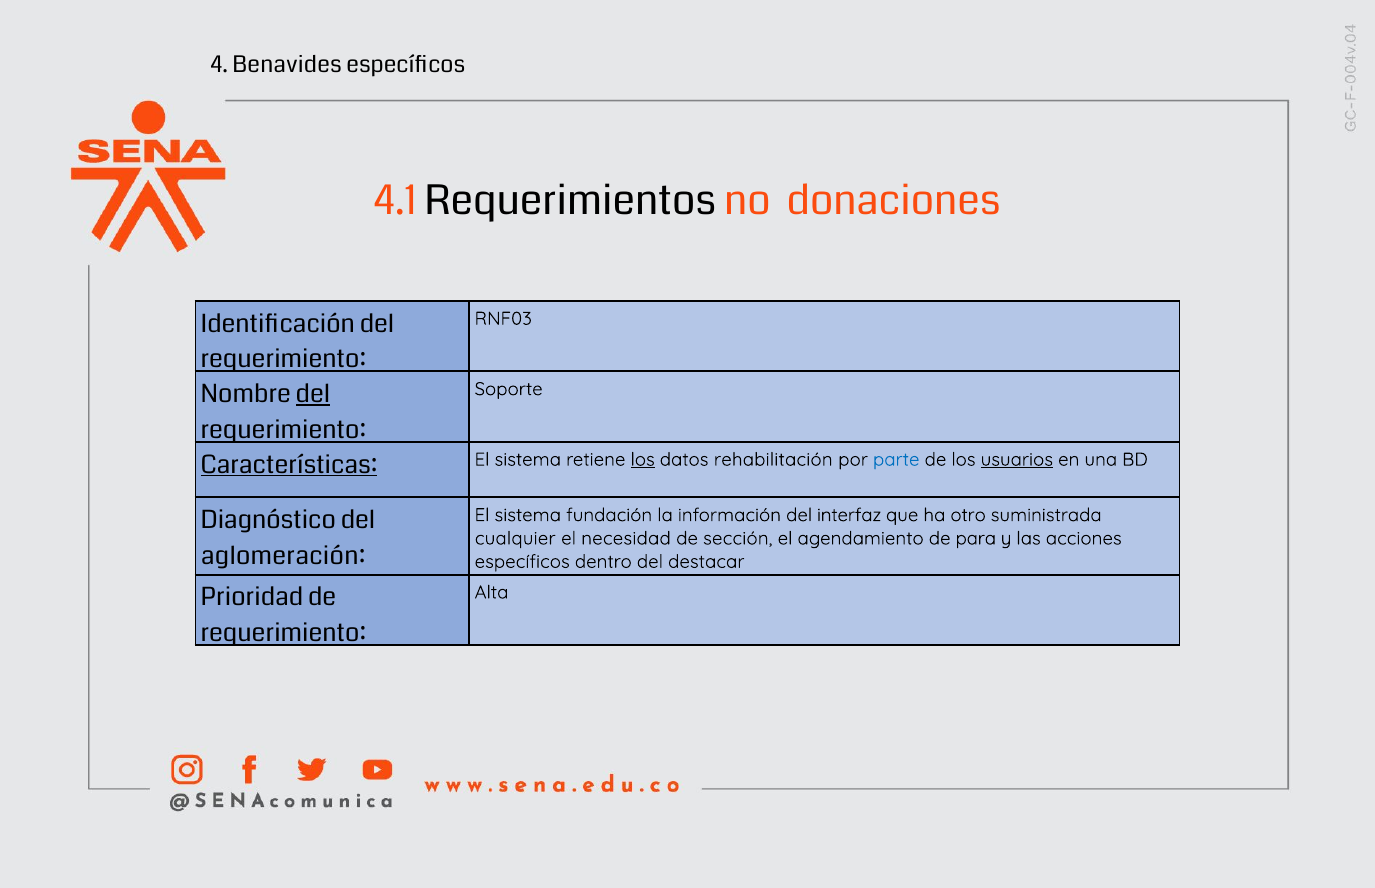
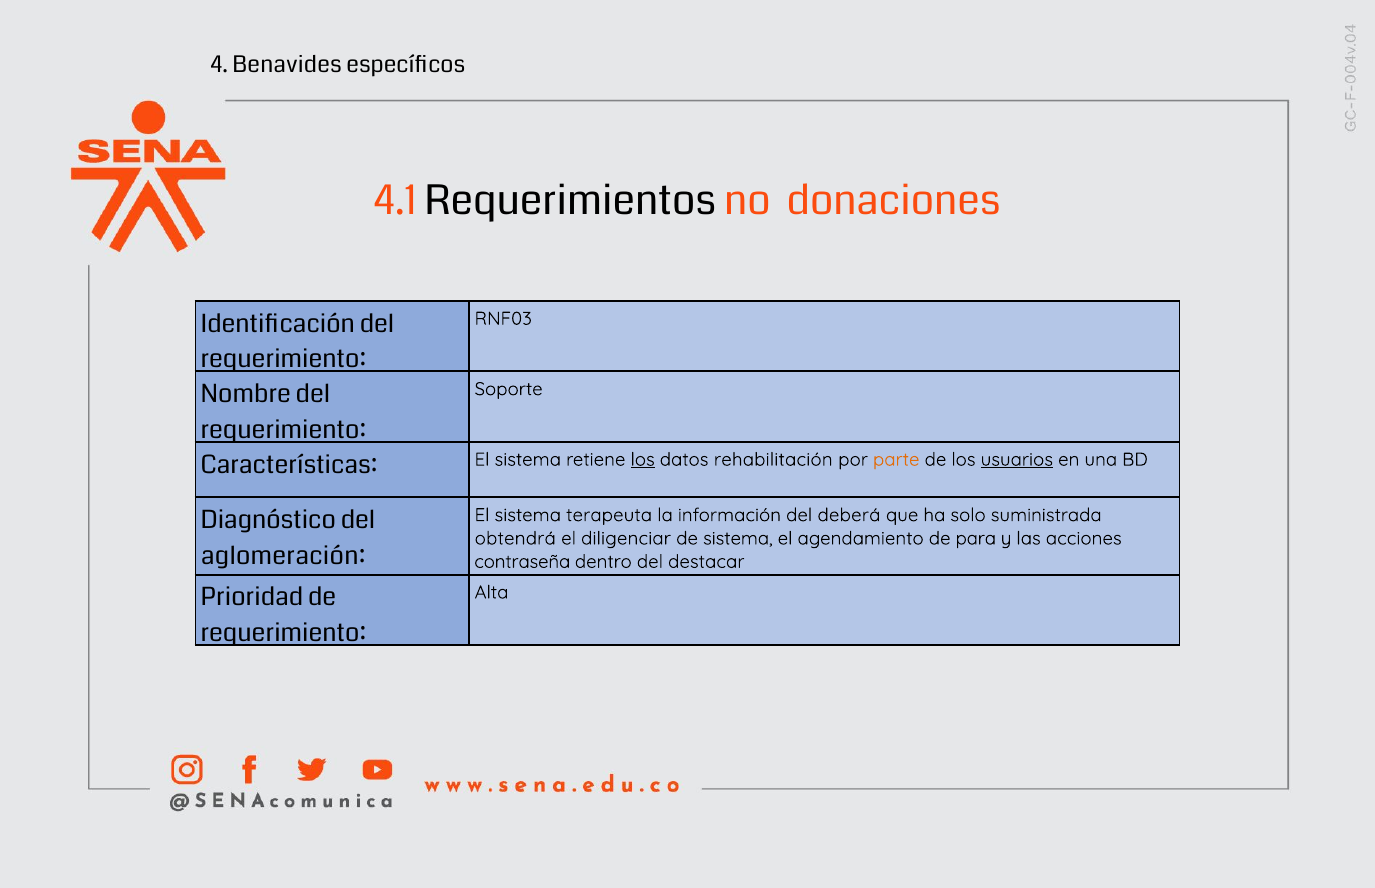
del underline: present -> none (313, 394)
Características underline: present -> none (289, 465)
parte colour: blue -> orange (896, 460)
fundación: fundación -> terapeuta (609, 515)
interfaz: interfaz -> deberá (849, 515)
otro: otro -> solo (968, 515)
cualquier: cualquier -> obtendrá (515, 538)
necesidad: necesidad -> diligenciar (626, 538)
de sección: sección -> sistema (738, 538)
específicos: específicos -> contraseña (522, 562)
